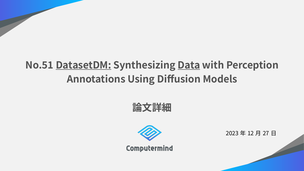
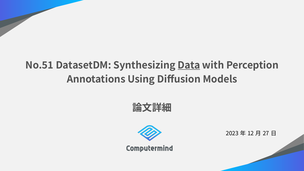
DatasetDM underline: present -> none (83, 65)
